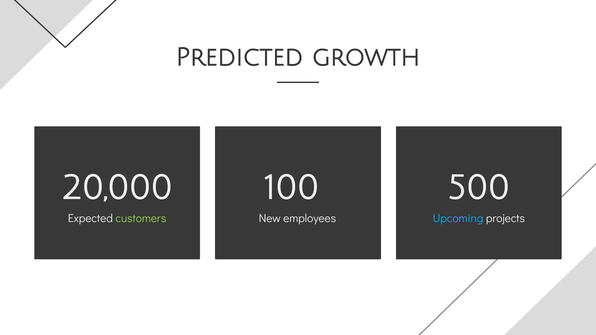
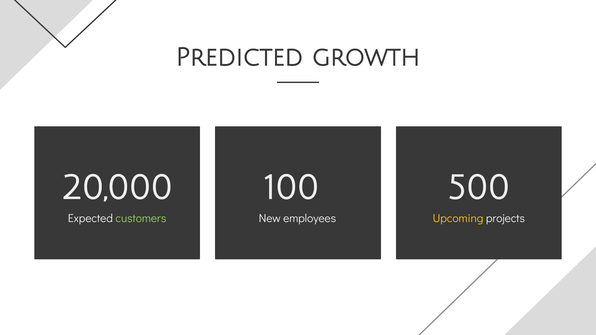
Upcoming colour: light blue -> yellow (458, 218)
